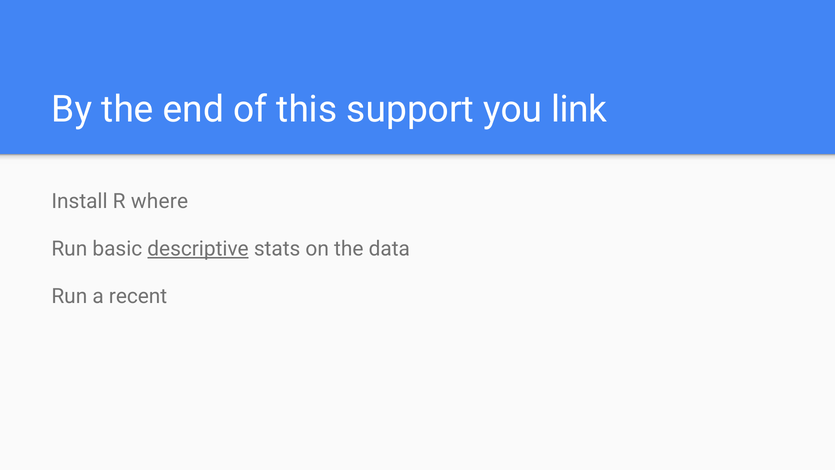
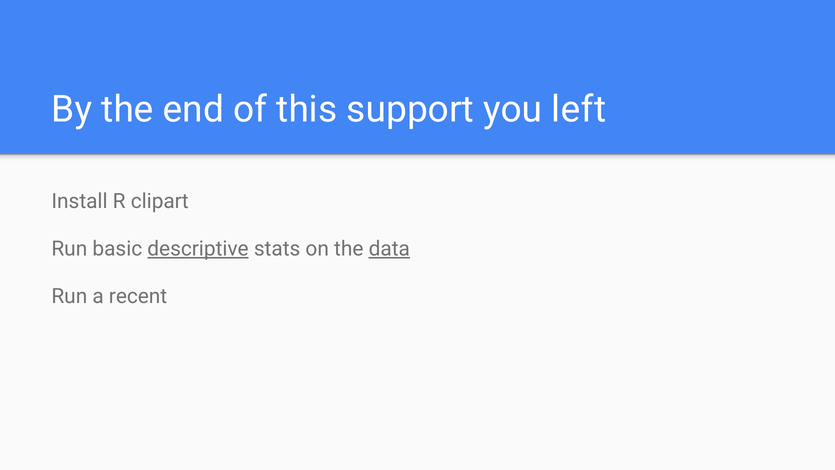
link: link -> left (579, 110)
where: where -> clipart (160, 201)
data underline: none -> present (389, 249)
